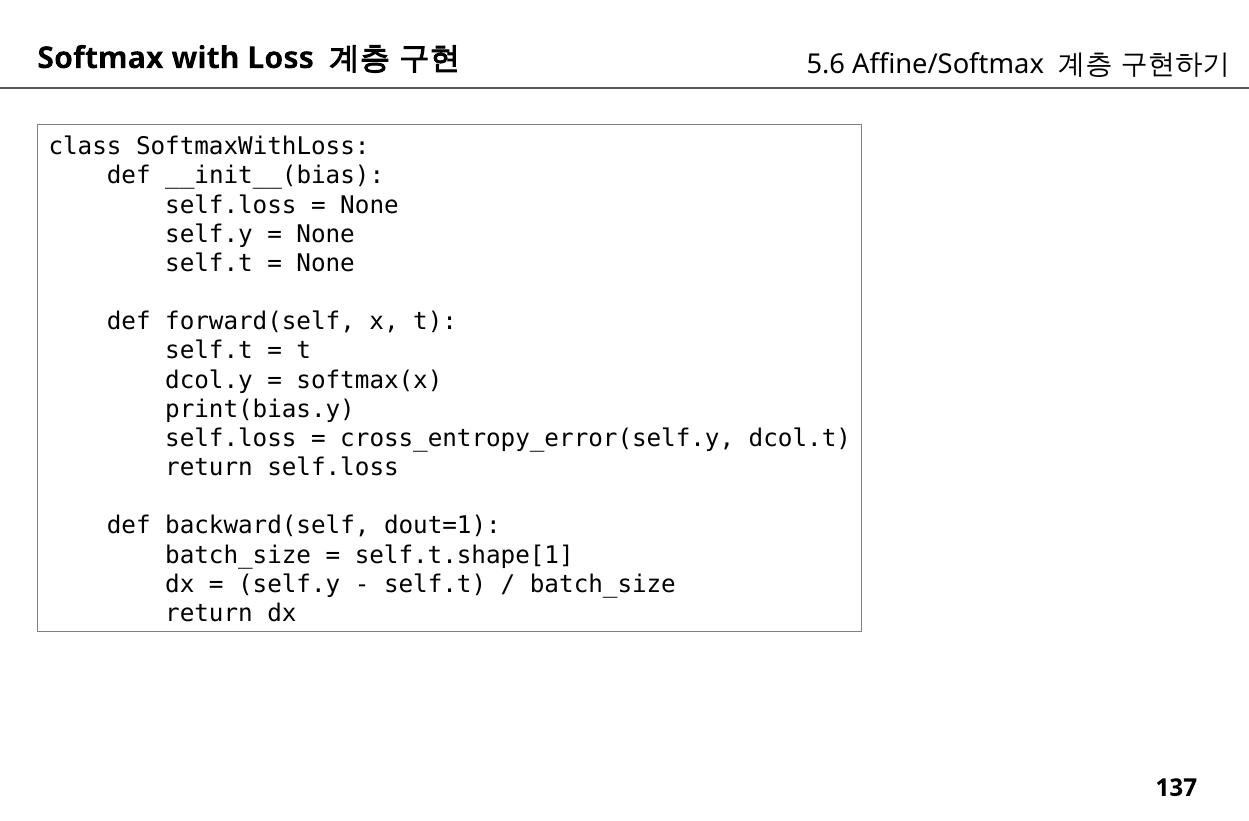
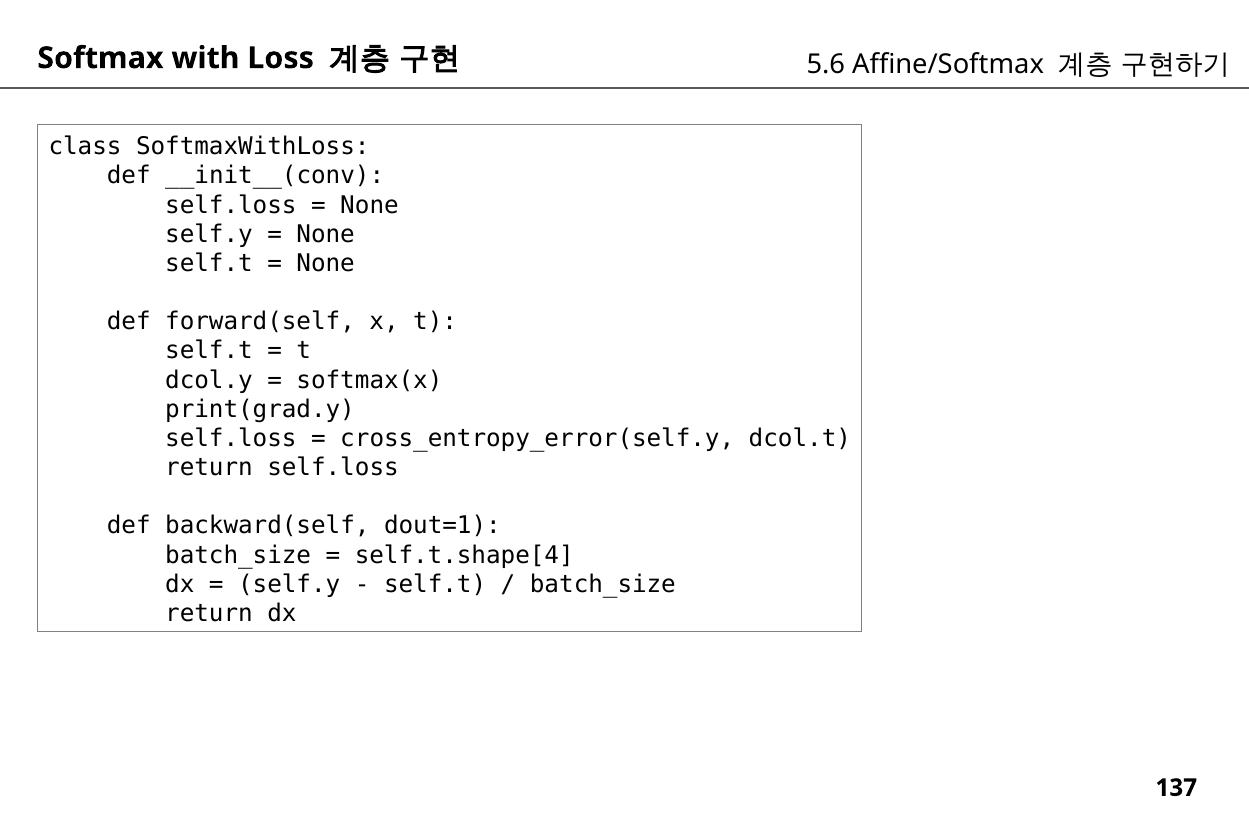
__init__(bias: __init__(bias -> __init__(conv (275, 176)
print(bias.y: print(bias.y -> print(grad.y (260, 409)
self.t.shape[1: self.t.shape[1 -> self.t.shape[4 (464, 555)
